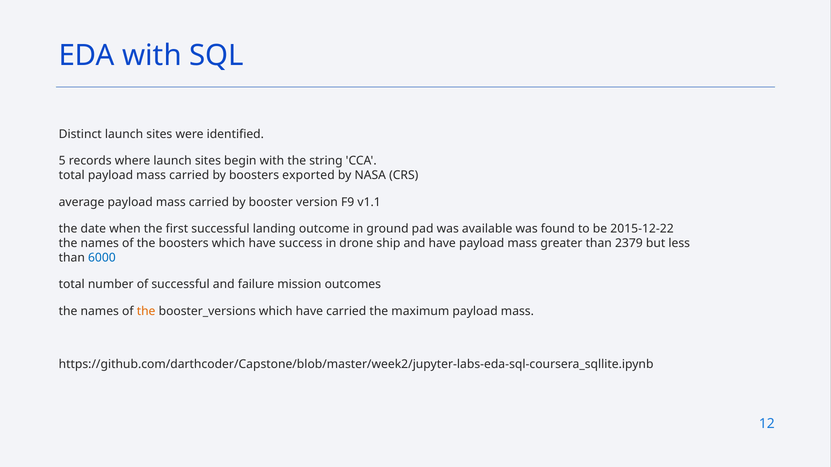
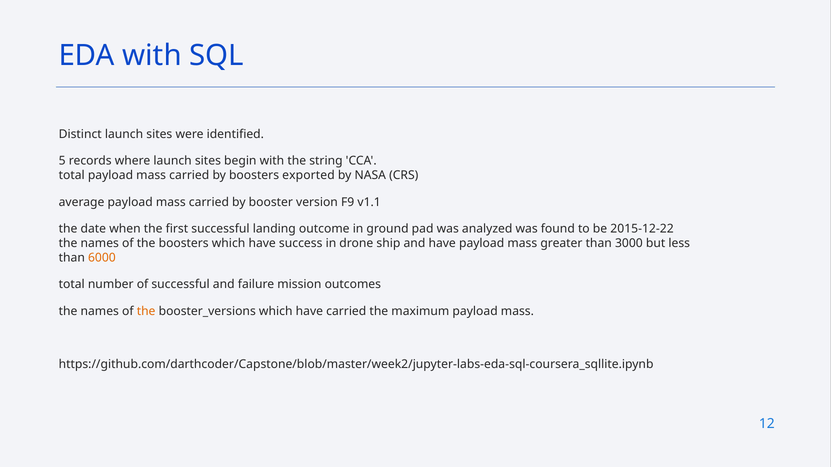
available: available -> analyzed (487, 229)
2379: 2379 -> 3000 (629, 243)
6000 colour: blue -> orange (102, 258)
